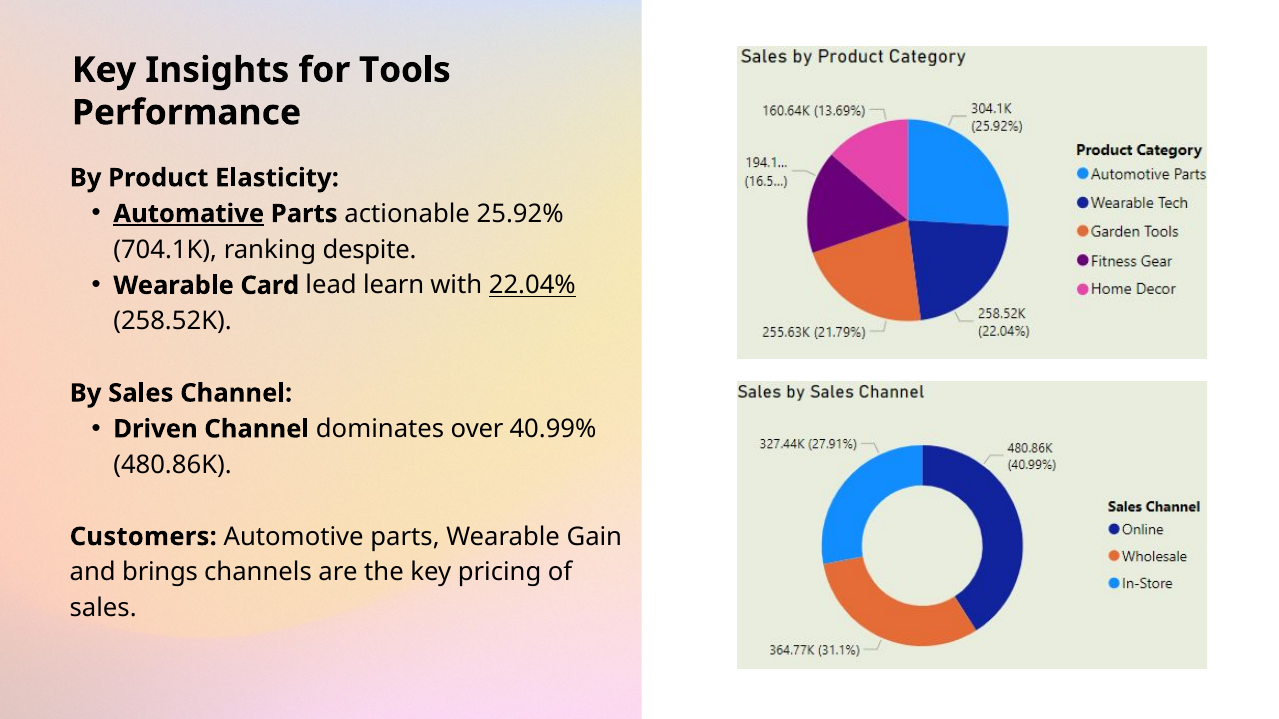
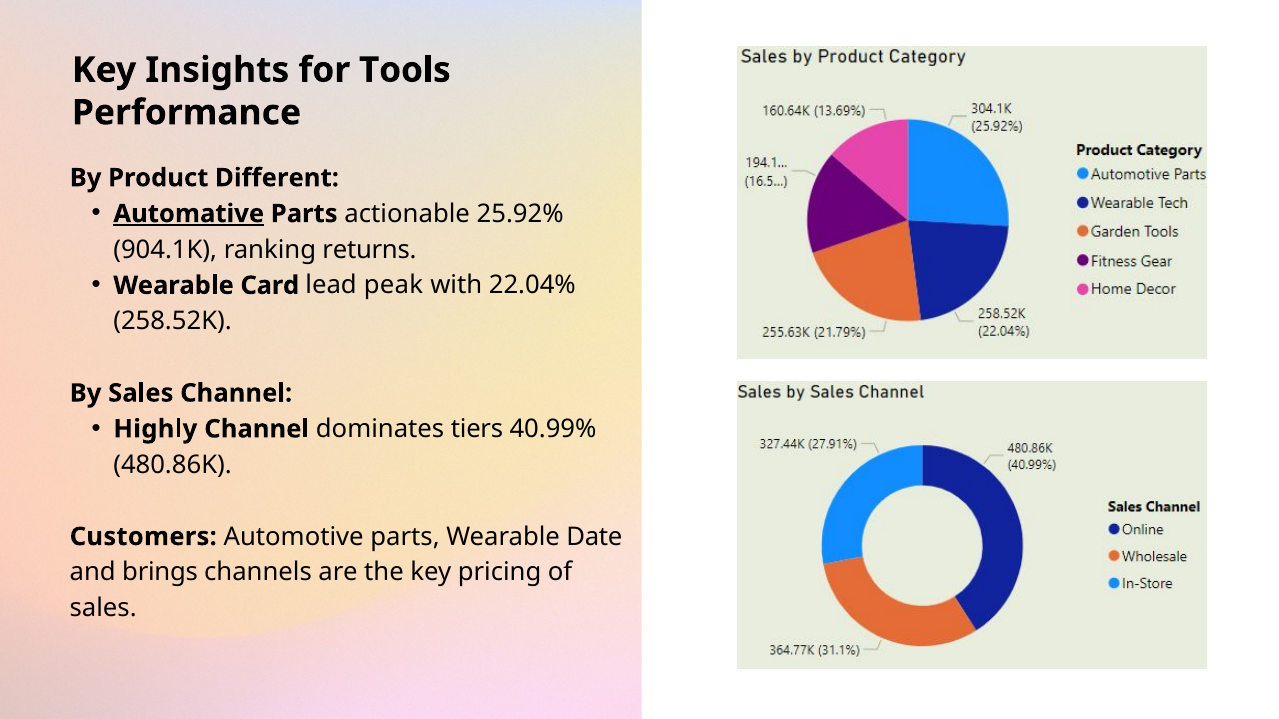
Elasticity: Elasticity -> Different (277, 178)
704.1K: 704.1K -> 904.1K (165, 250)
despite: despite -> returns (369, 250)
learn: learn -> peak (393, 286)
22.04% underline: present -> none (532, 286)
Driven: Driven -> Highly (155, 429)
over: over -> tiers (477, 429)
Gain: Gain -> Date (594, 537)
